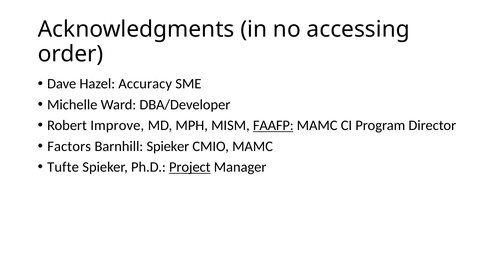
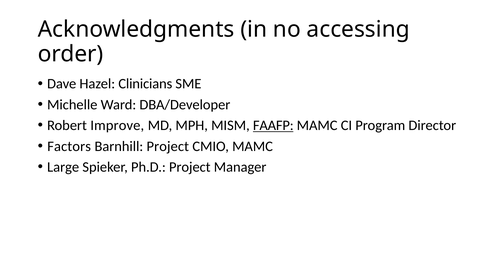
Accuracy: Accuracy -> Clinicians (145, 84)
Barnhill Spieker: Spieker -> Project (168, 146)
Tufte: Tufte -> Large (63, 167)
Project underline: present -> none (190, 167)
